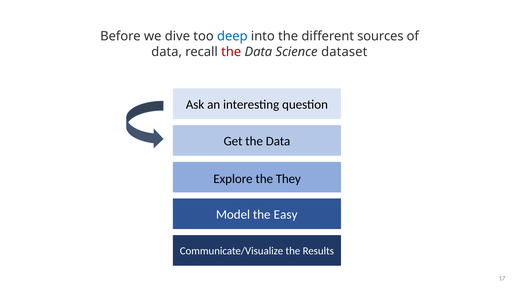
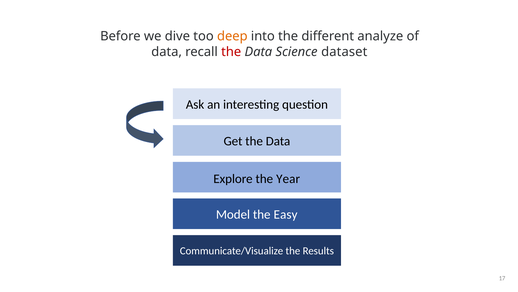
deep colour: blue -> orange (232, 36)
sources: sources -> analyze (380, 36)
They: They -> Year (288, 179)
